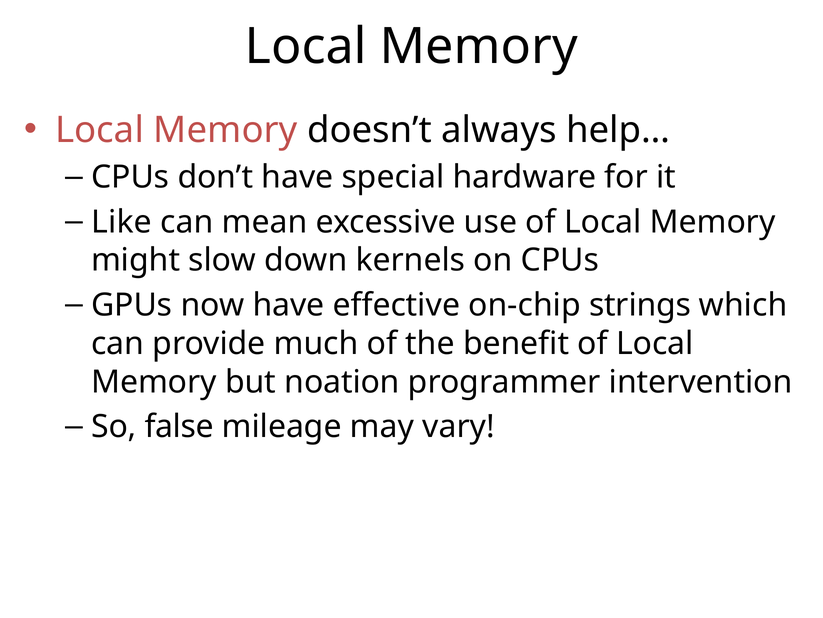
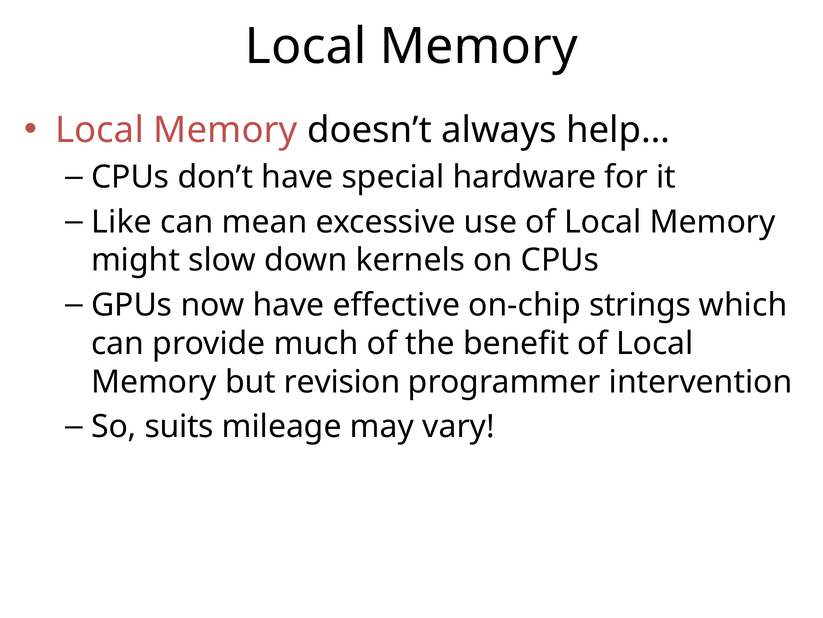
noation: noation -> revision (342, 381)
false: false -> suits (179, 426)
